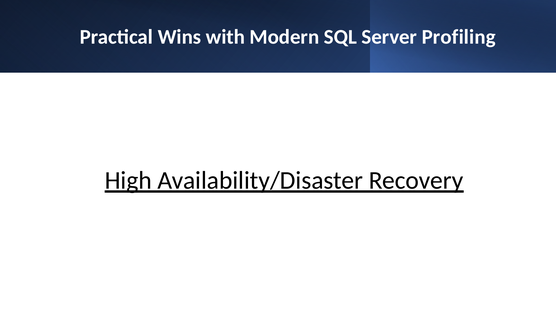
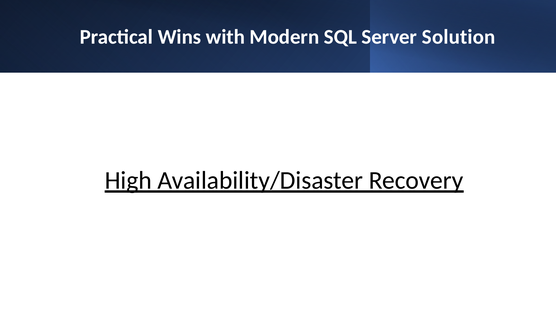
Profiling: Profiling -> Solution (459, 37)
